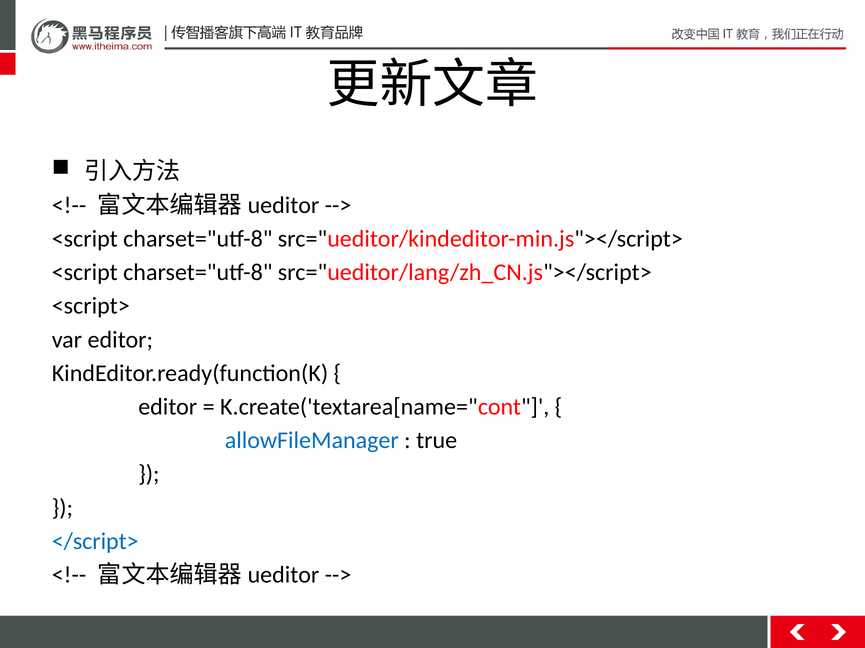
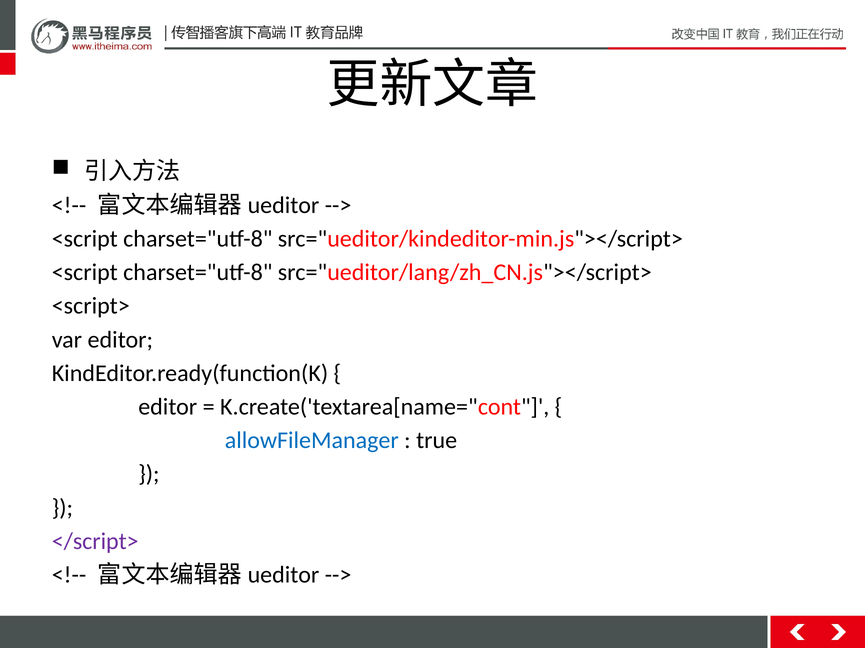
</script> colour: blue -> purple (95, 542)
